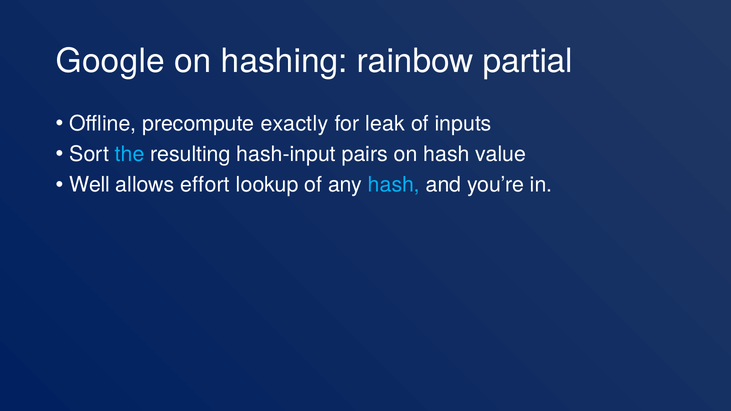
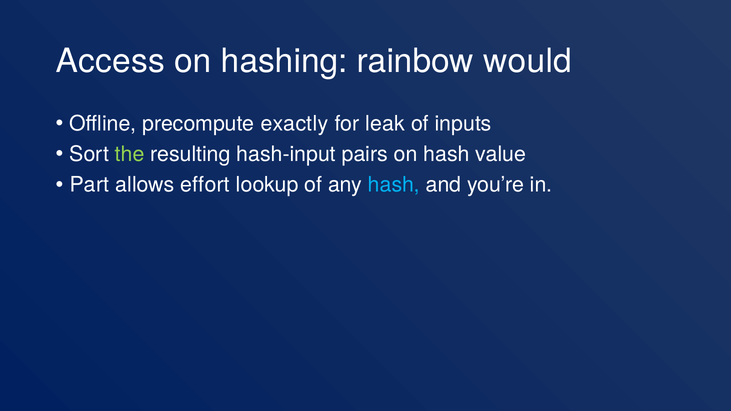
Google: Google -> Access (110, 61)
partial: partial -> would (528, 61)
the colour: light blue -> light green (130, 154)
Well: Well -> Part (89, 185)
